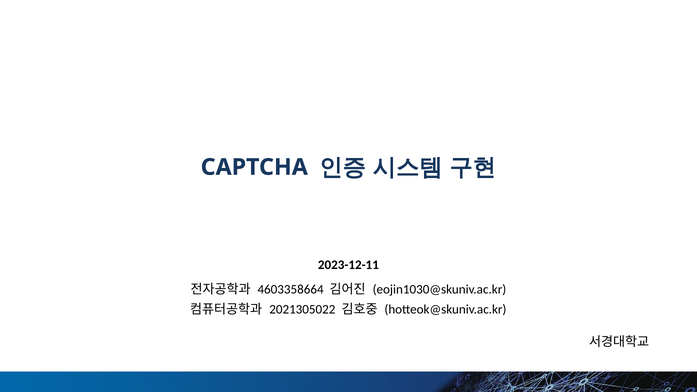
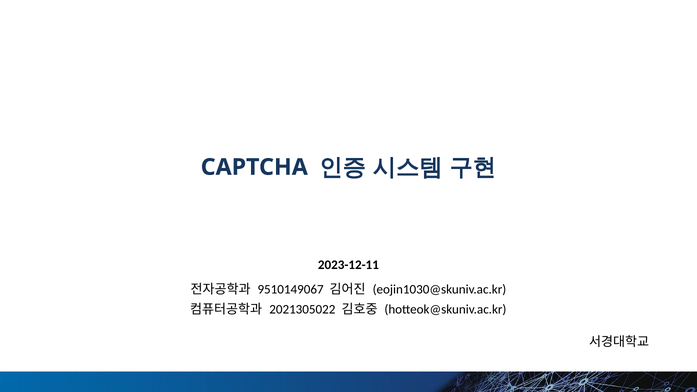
4603358664: 4603358664 -> 9510149067 (291, 290)
